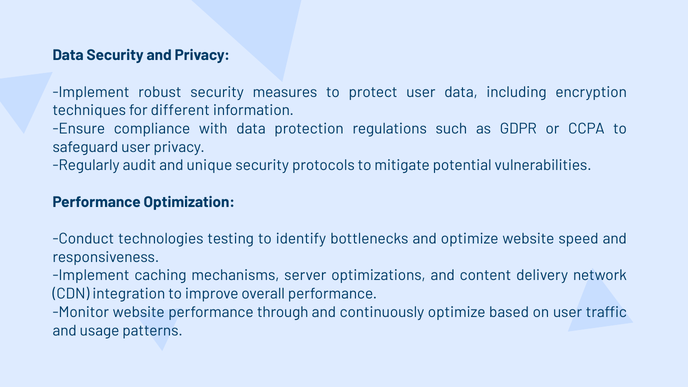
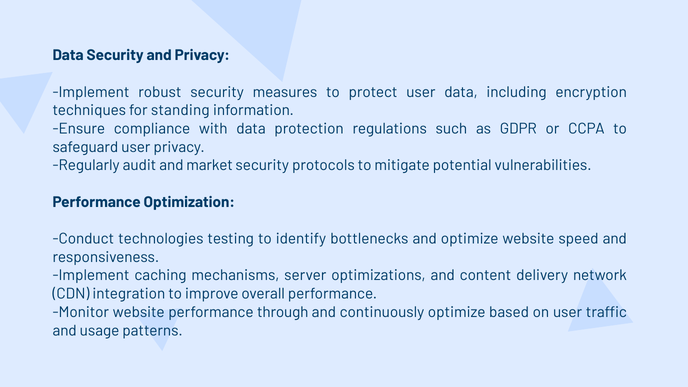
different: different -> standing (180, 110)
unique: unique -> market (210, 165)
